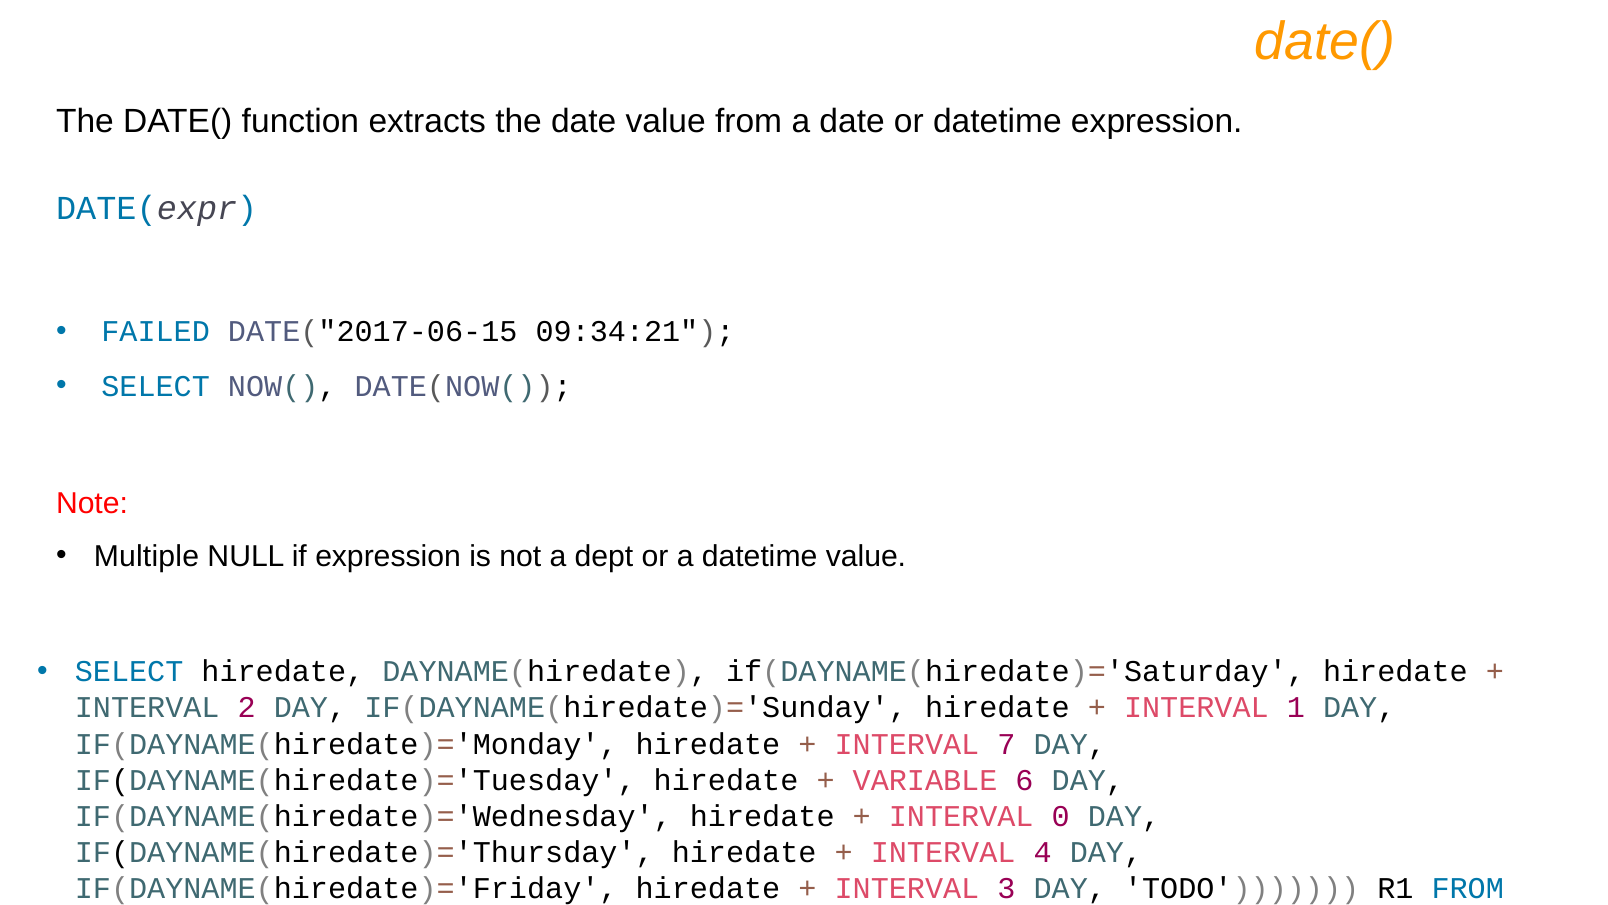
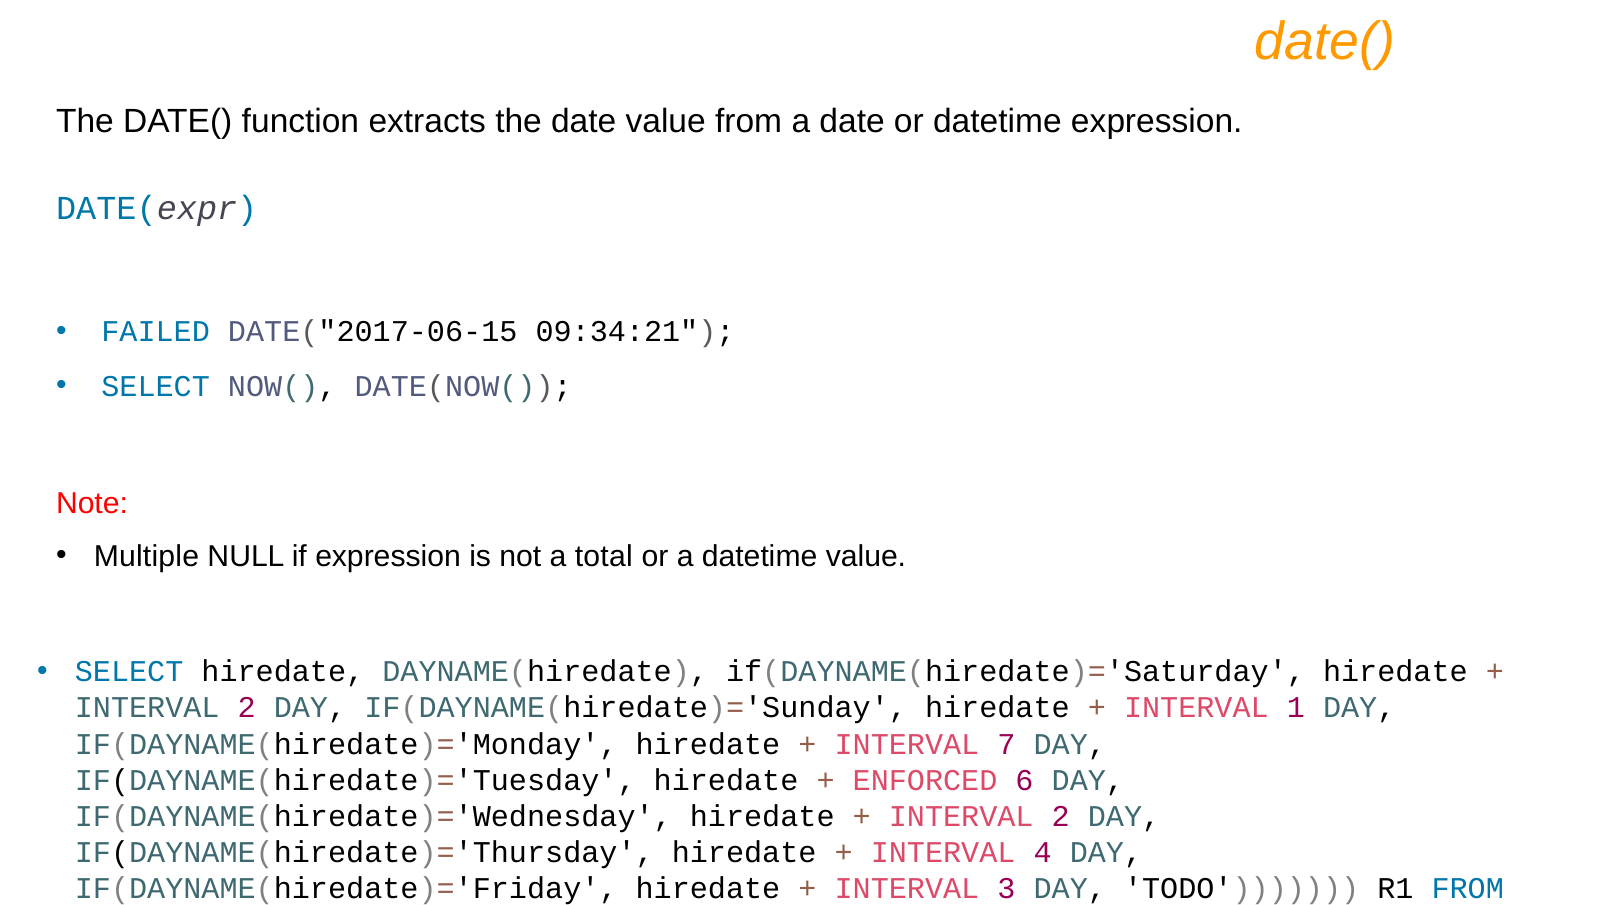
dept: dept -> total (604, 556)
VARIABLE: VARIABLE -> ENFORCED (925, 780)
0: 0 -> 2 (1061, 816)
